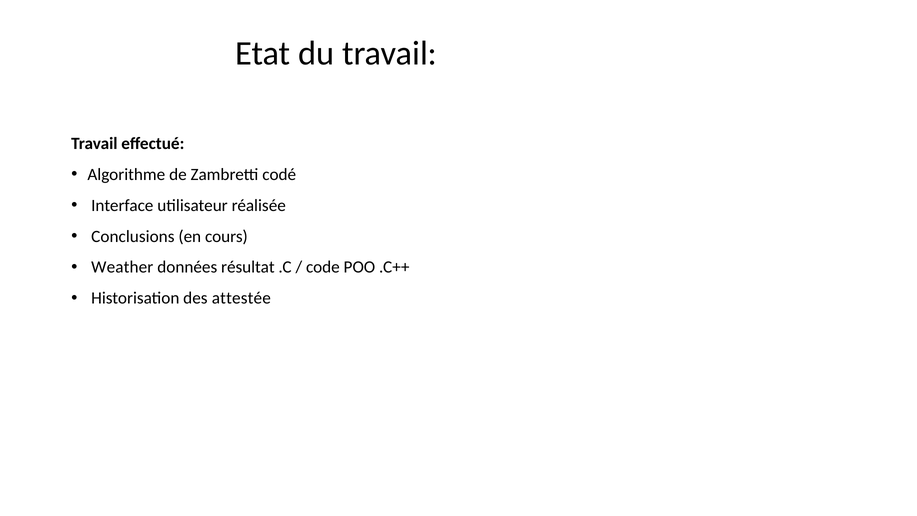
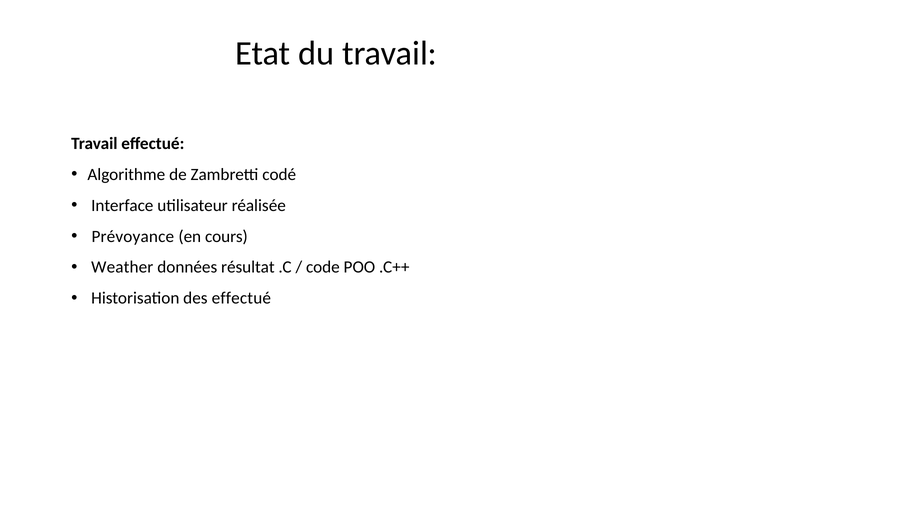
Conclusions: Conclusions -> Prévoyance (133, 236)
des attestée: attestée -> effectué (241, 298)
